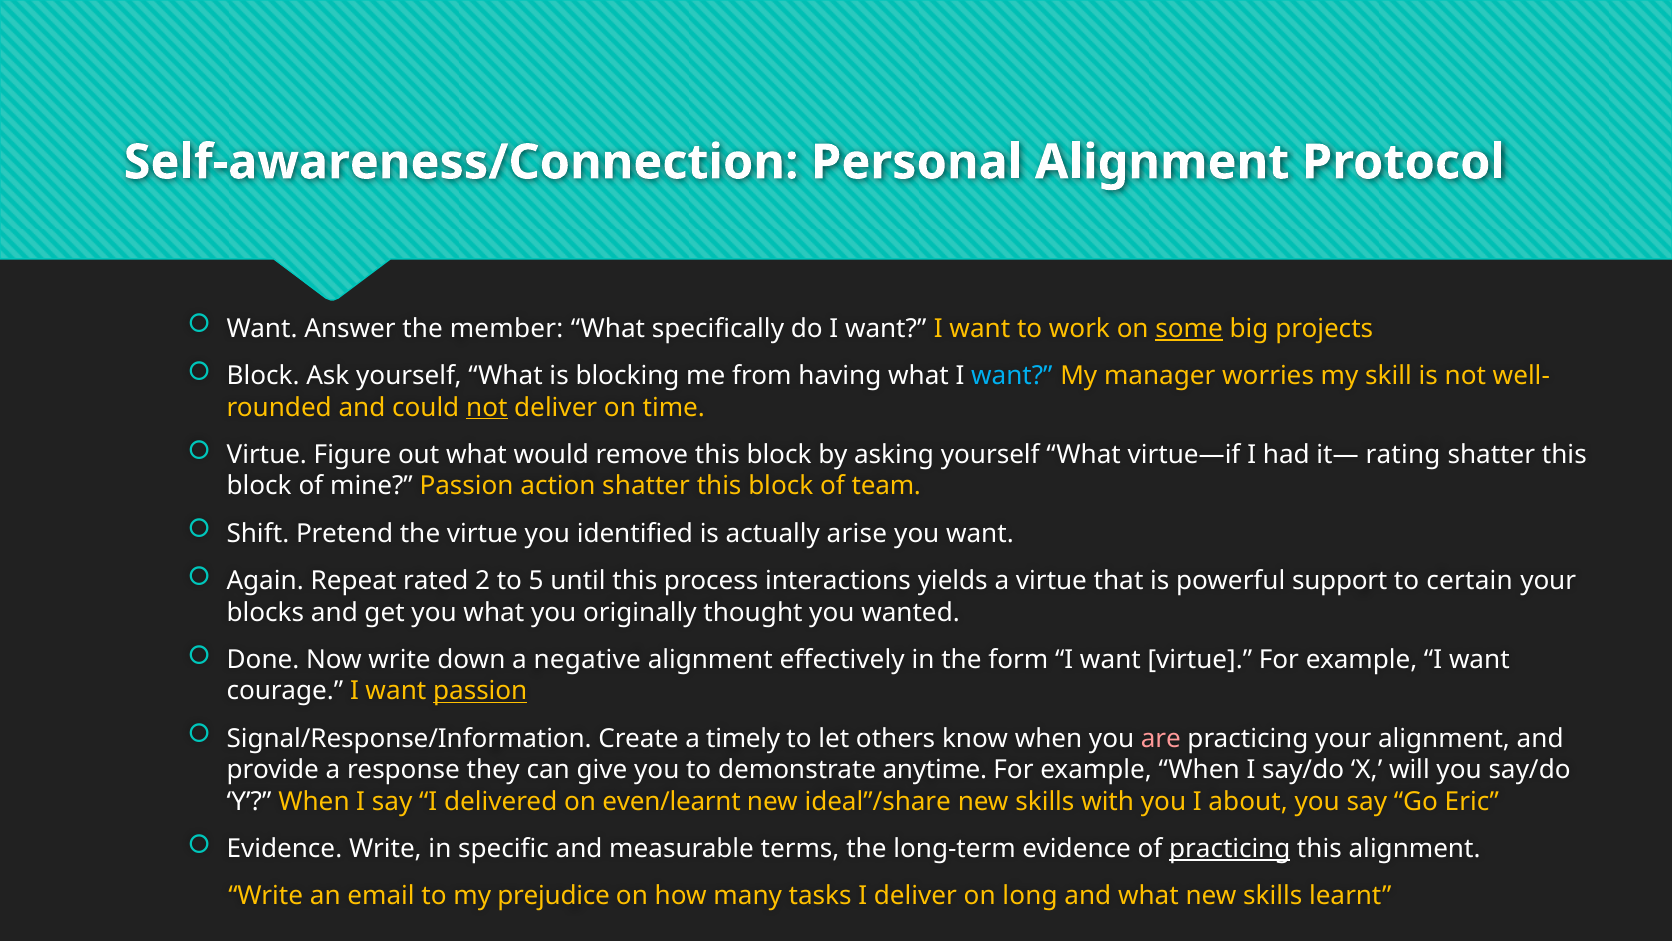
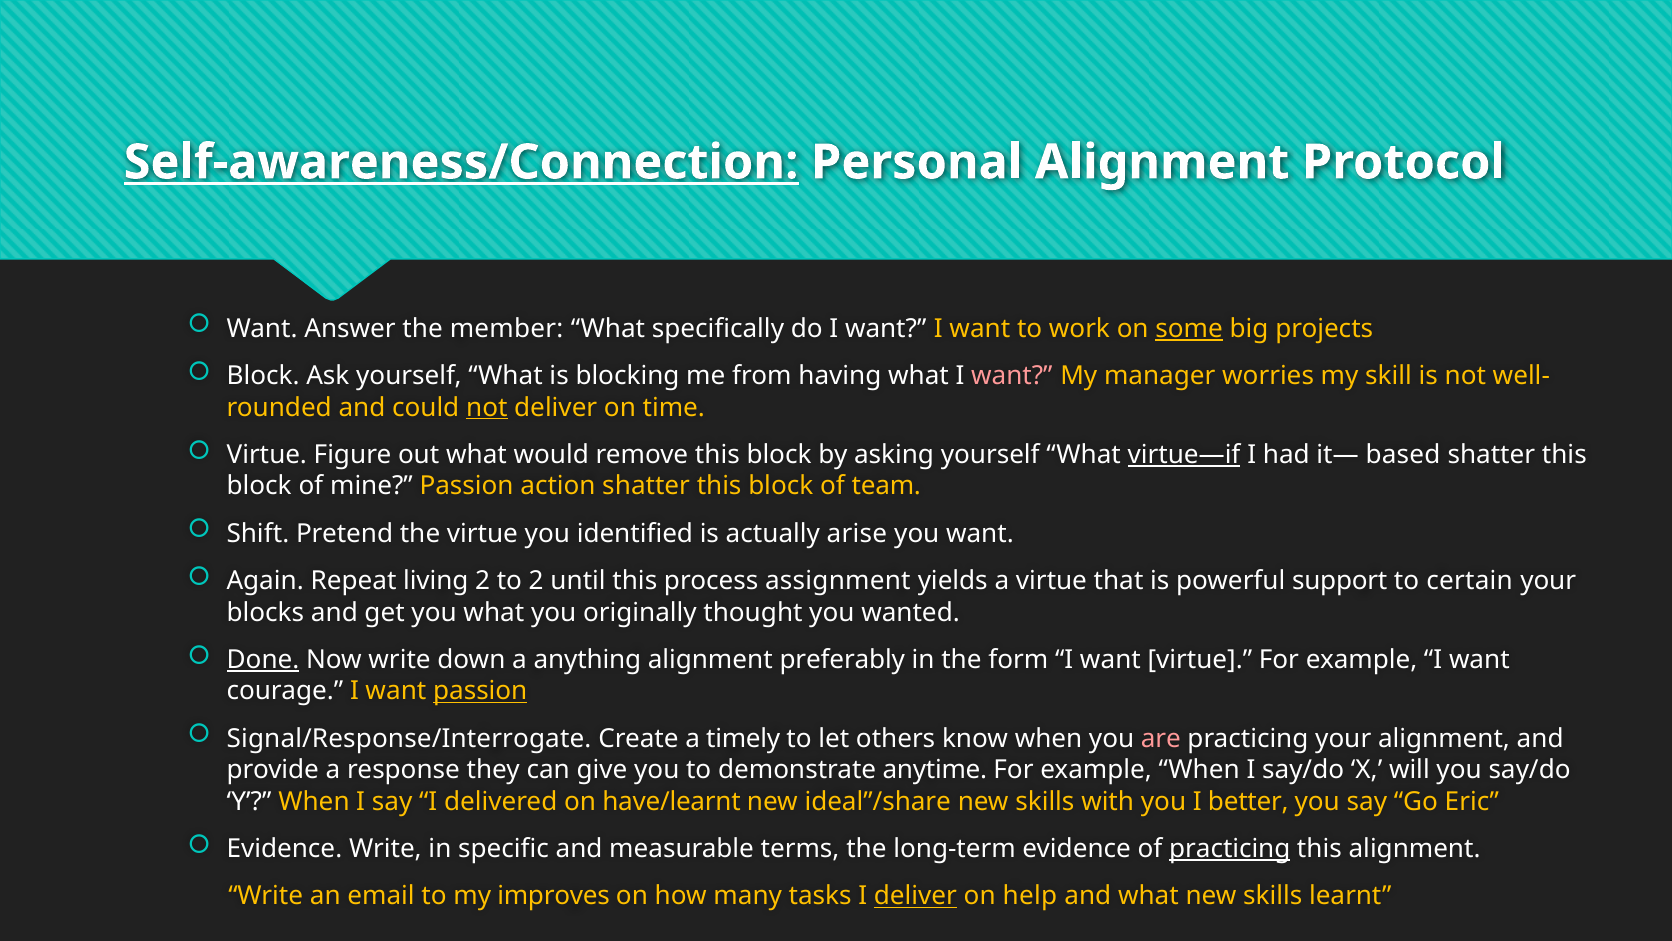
Self-awareness/Connection underline: none -> present (461, 162)
want colour: light blue -> pink (1012, 376)
virtue—if underline: none -> present (1184, 455)
rating: rating -> based (1403, 455)
rated: rated -> living (436, 581)
to 5: 5 -> 2 (536, 581)
interactions: interactions -> assignment (838, 581)
Done underline: none -> present (263, 660)
negative: negative -> anything (587, 660)
effectively: effectively -> preferably (842, 660)
Signal/Response/Information: Signal/Response/Information -> Signal/Response/Interrogate (409, 738)
even/learnt: even/learnt -> have/learnt (672, 801)
about: about -> better (1248, 801)
prejudice: prejudice -> improves (554, 896)
deliver underline: none -> present (915, 896)
long: long -> help (1030, 896)
